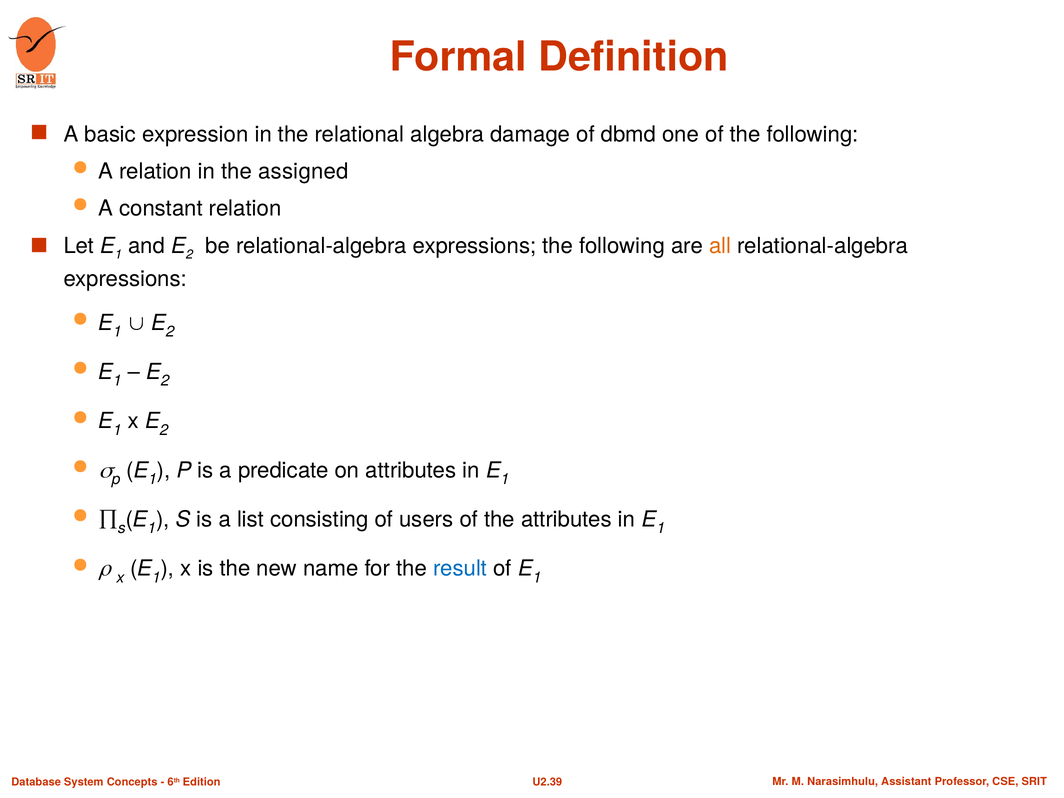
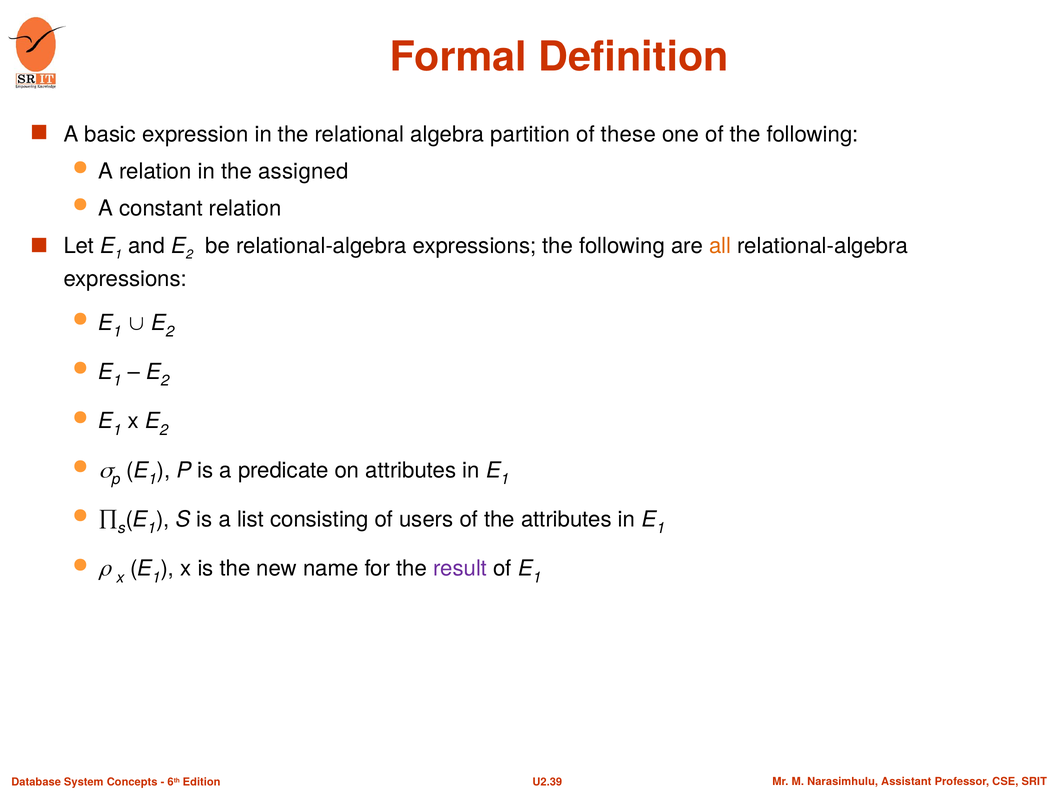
damage: damage -> partition (530, 135)
dbmd: dbmd -> these (628, 135)
result colour: blue -> purple (460, 569)
